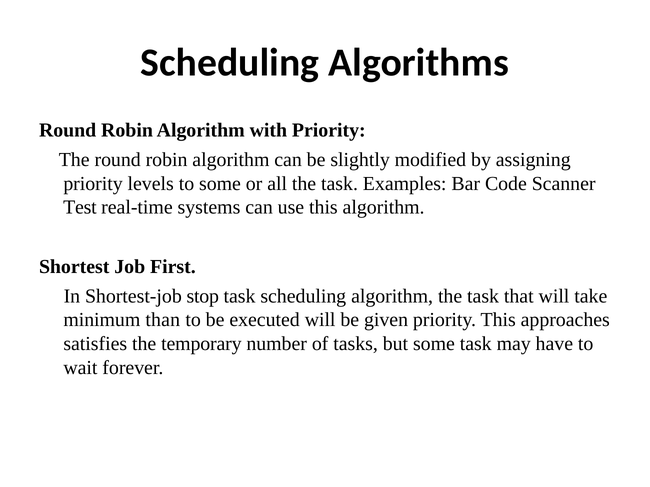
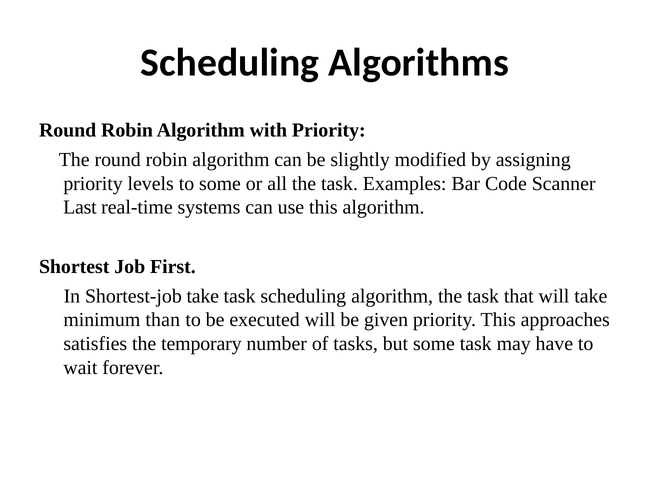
Test: Test -> Last (80, 208)
Shortest-job stop: stop -> take (203, 296)
